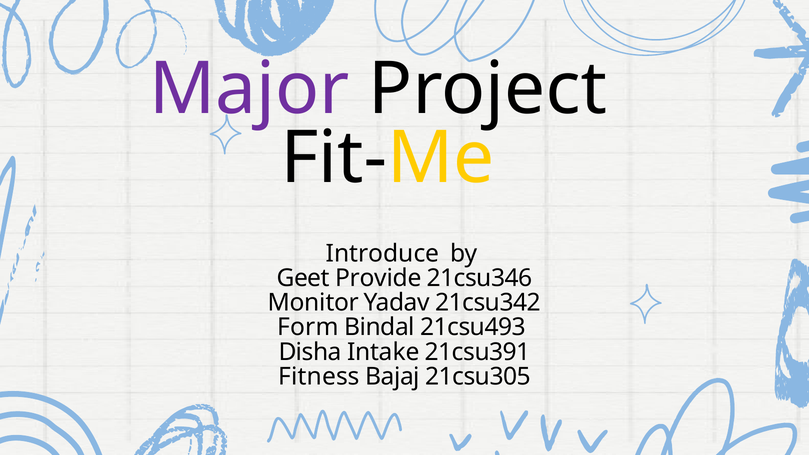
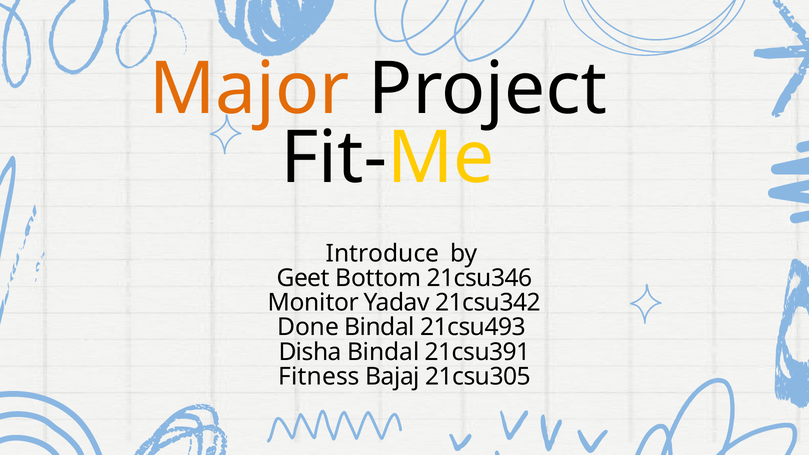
Major colour: purple -> orange (249, 89)
Provide: Provide -> Bottom (378, 278)
Form: Form -> Done (308, 327)
Disha Intake: Intake -> Bindal (383, 352)
